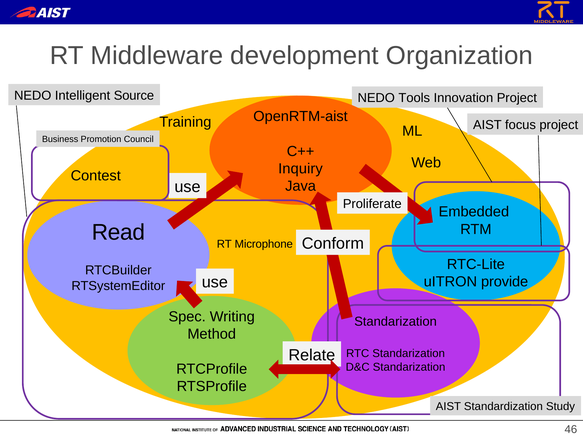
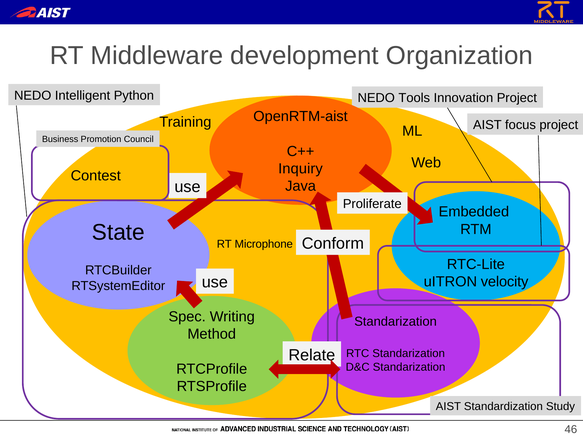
Source: Source -> Python (134, 96)
Read: Read -> State (118, 232)
provide: provide -> velocity (505, 282)
